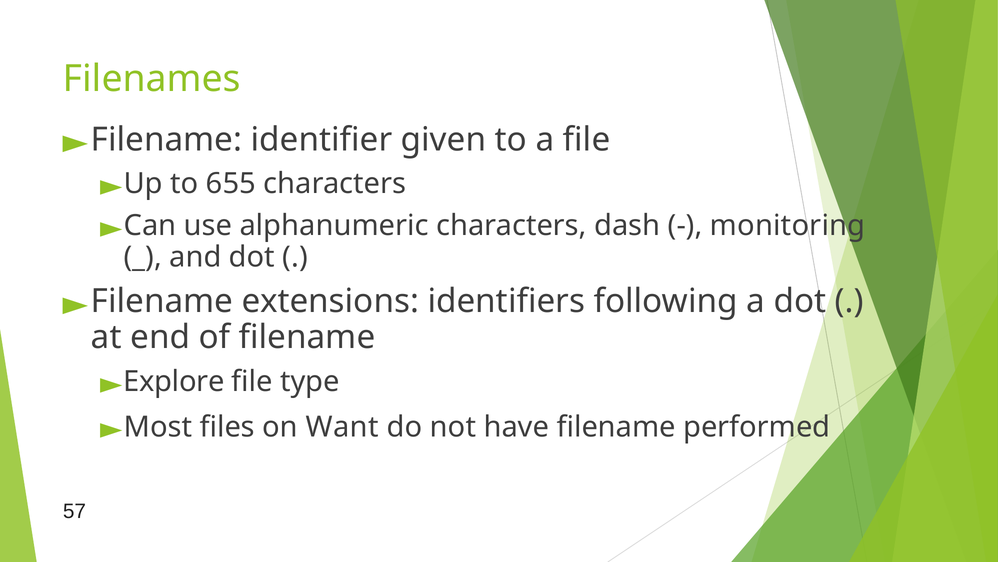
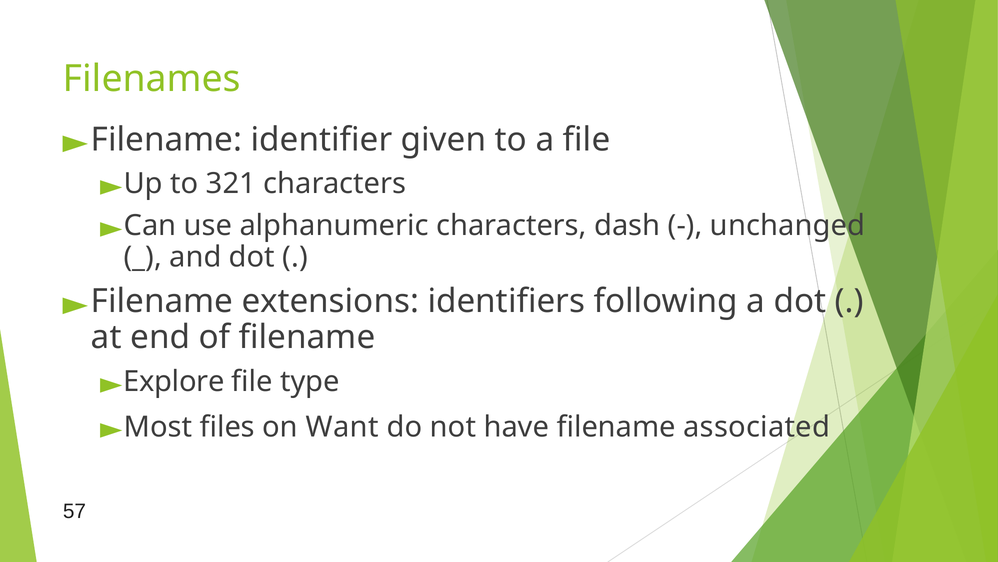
655: 655 -> 321 (231, 184)
monitoring: monitoring -> unchanged (788, 225)
performed: performed -> associated (757, 427)
